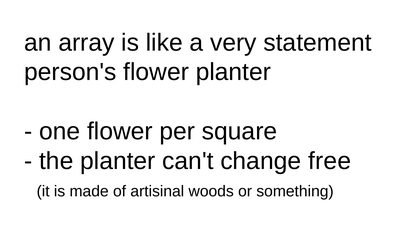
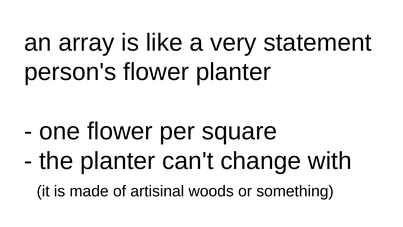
free: free -> with (330, 161)
